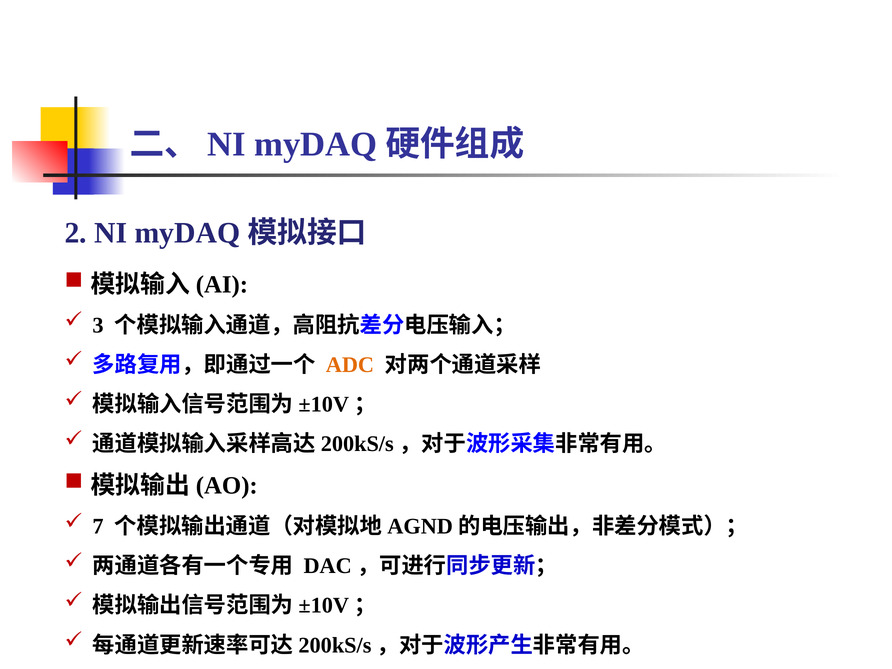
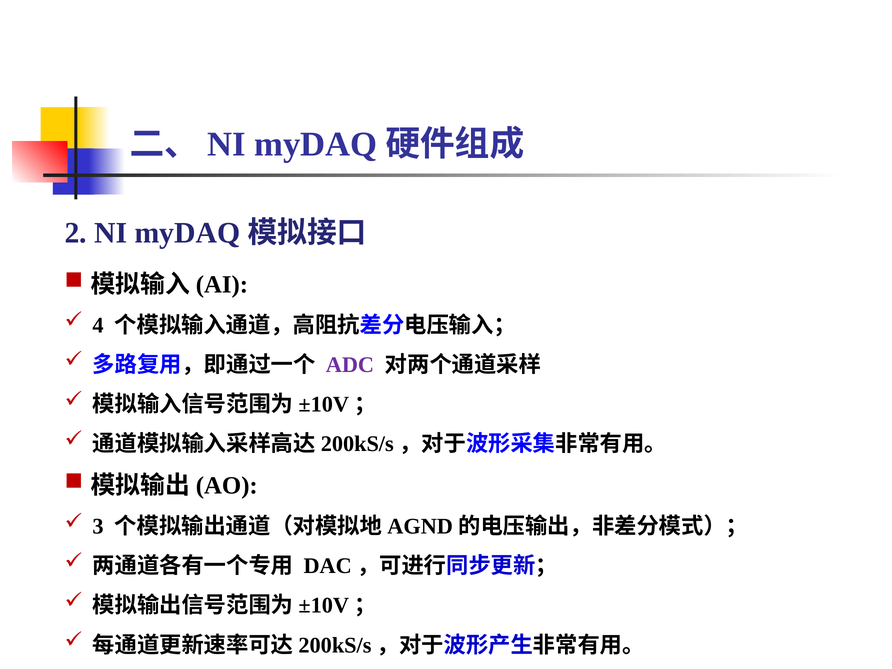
3: 3 -> 4 (98, 325)
ADC colour: orange -> purple (350, 365)
7: 7 -> 3 (98, 527)
